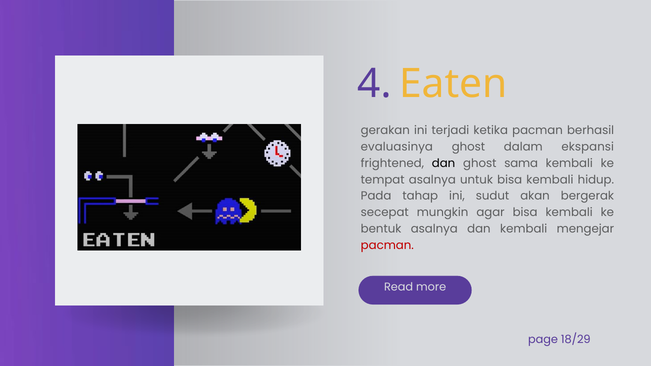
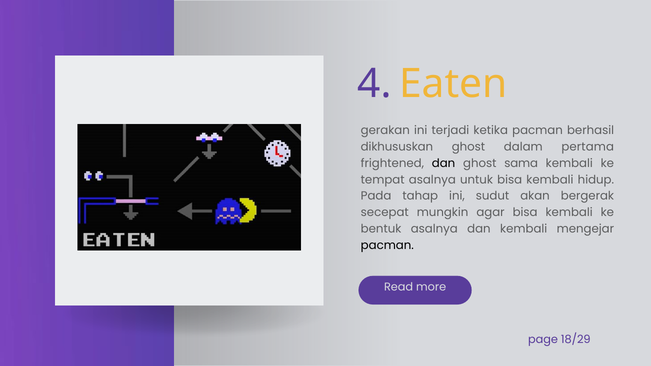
evaluasinya: evaluasinya -> dikhususkan (397, 147)
ekspansi: ekspansi -> pertama (588, 147)
pacman colour: red -> black (387, 246)
